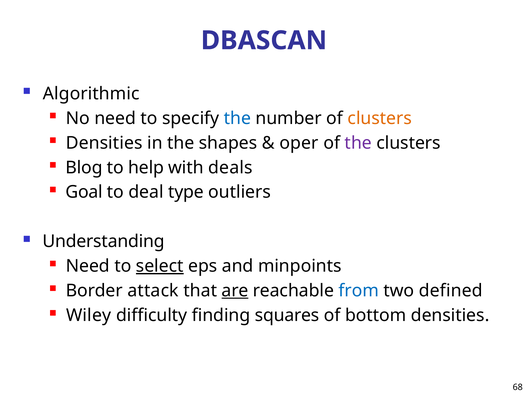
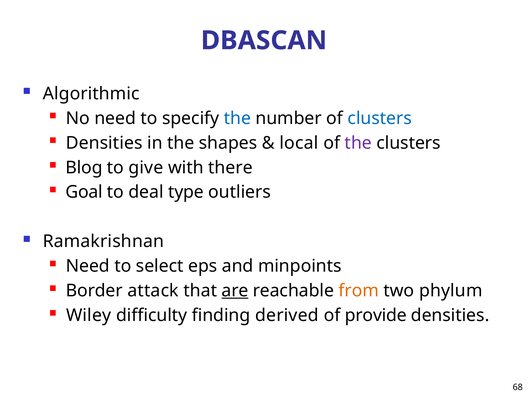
clusters colour: orange -> blue (380, 118)
oper: oper -> local (299, 143)
help: help -> give (146, 168)
deals: deals -> there (230, 168)
Understanding: Understanding -> Ramakrishnan (103, 241)
select underline: present -> none (160, 266)
from colour: blue -> orange (359, 291)
defined: defined -> phylum (451, 291)
squares: squares -> derived (287, 315)
bottom: bottom -> provide (376, 315)
